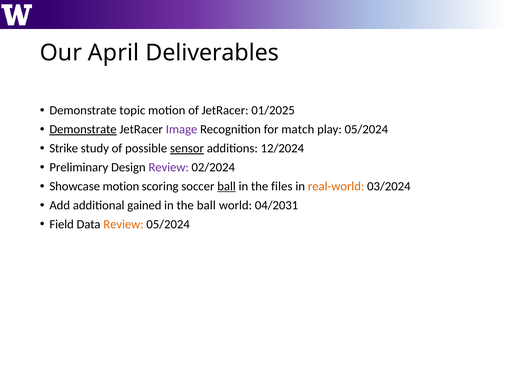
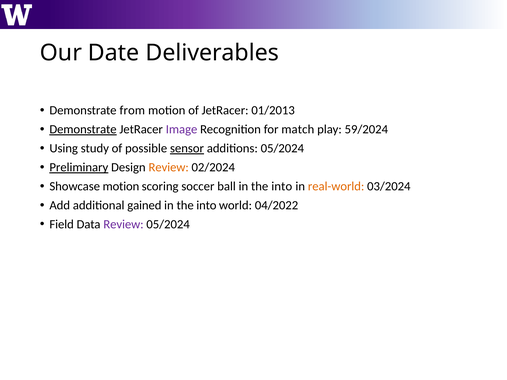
April: April -> Date (114, 53)
topic: topic -> from (132, 111)
01/2025: 01/2025 -> 01/2013 (273, 111)
play 05/2024: 05/2024 -> 59/2024 (366, 130)
Strike: Strike -> Using (64, 148)
additions 12/2024: 12/2024 -> 05/2024 (282, 148)
Preliminary underline: none -> present (79, 167)
Review colour: purple -> orange (169, 167)
ball underline: present -> none (227, 186)
files: files -> into (282, 186)
ball: ball -> into (206, 205)
04/2031: 04/2031 -> 04/2022 (277, 205)
Review colour: orange -> purple (123, 224)
